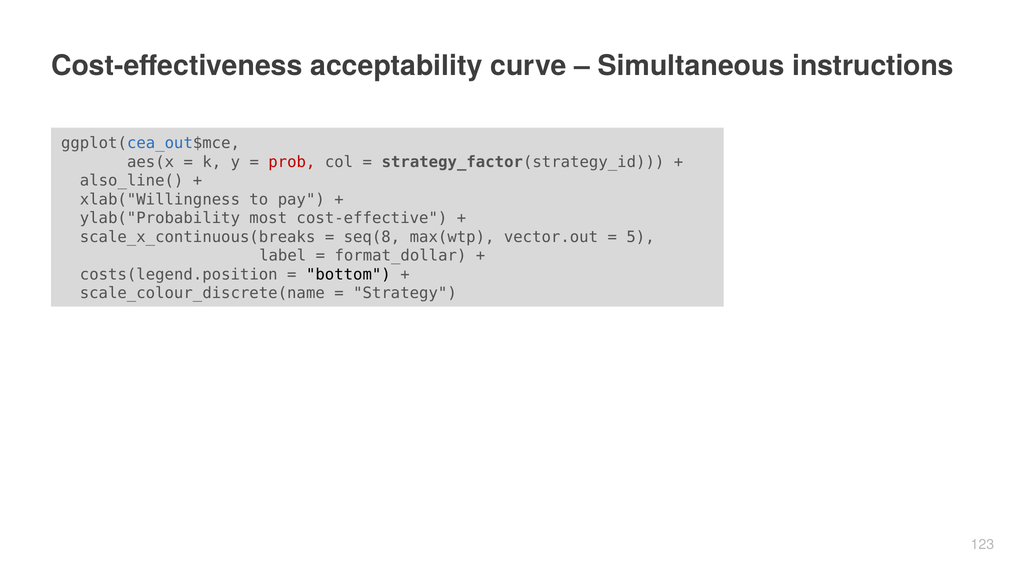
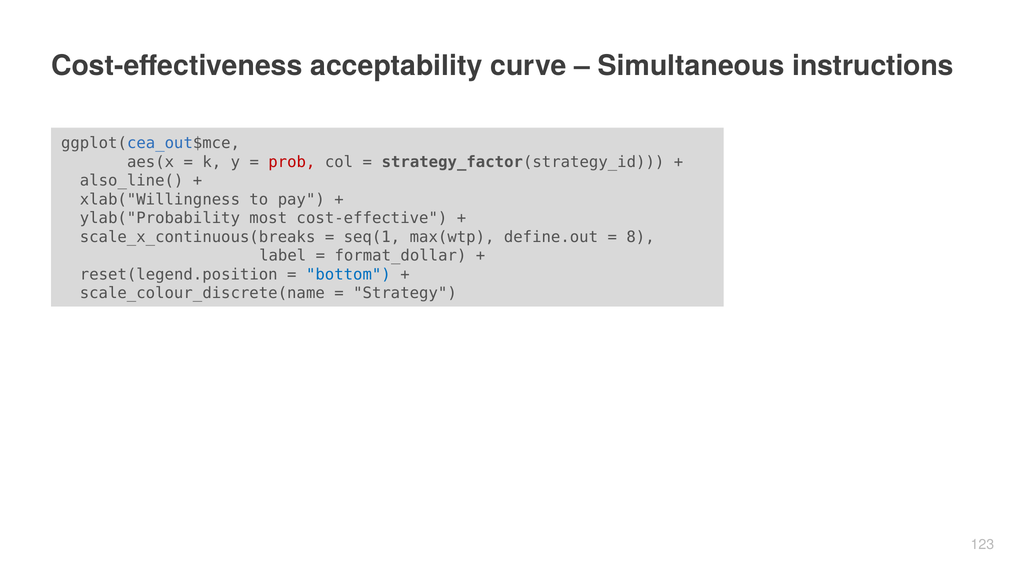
seq(8: seq(8 -> seq(1 (372, 237)
vector.out: vector.out -> define.out (551, 237)
5: 5 -> 8 (641, 237)
costs(legend.position: costs(legend.position -> reset(legend.position (179, 274)
bottom colour: black -> blue (348, 274)
